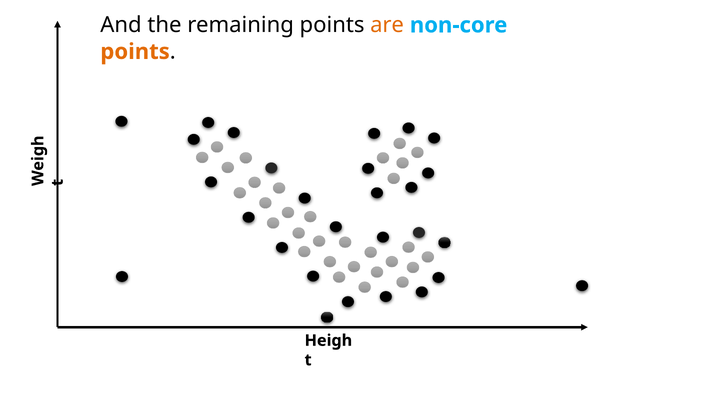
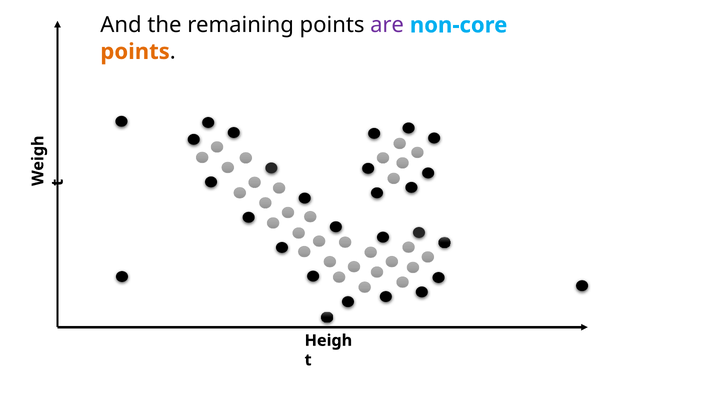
are colour: orange -> purple (387, 25)
